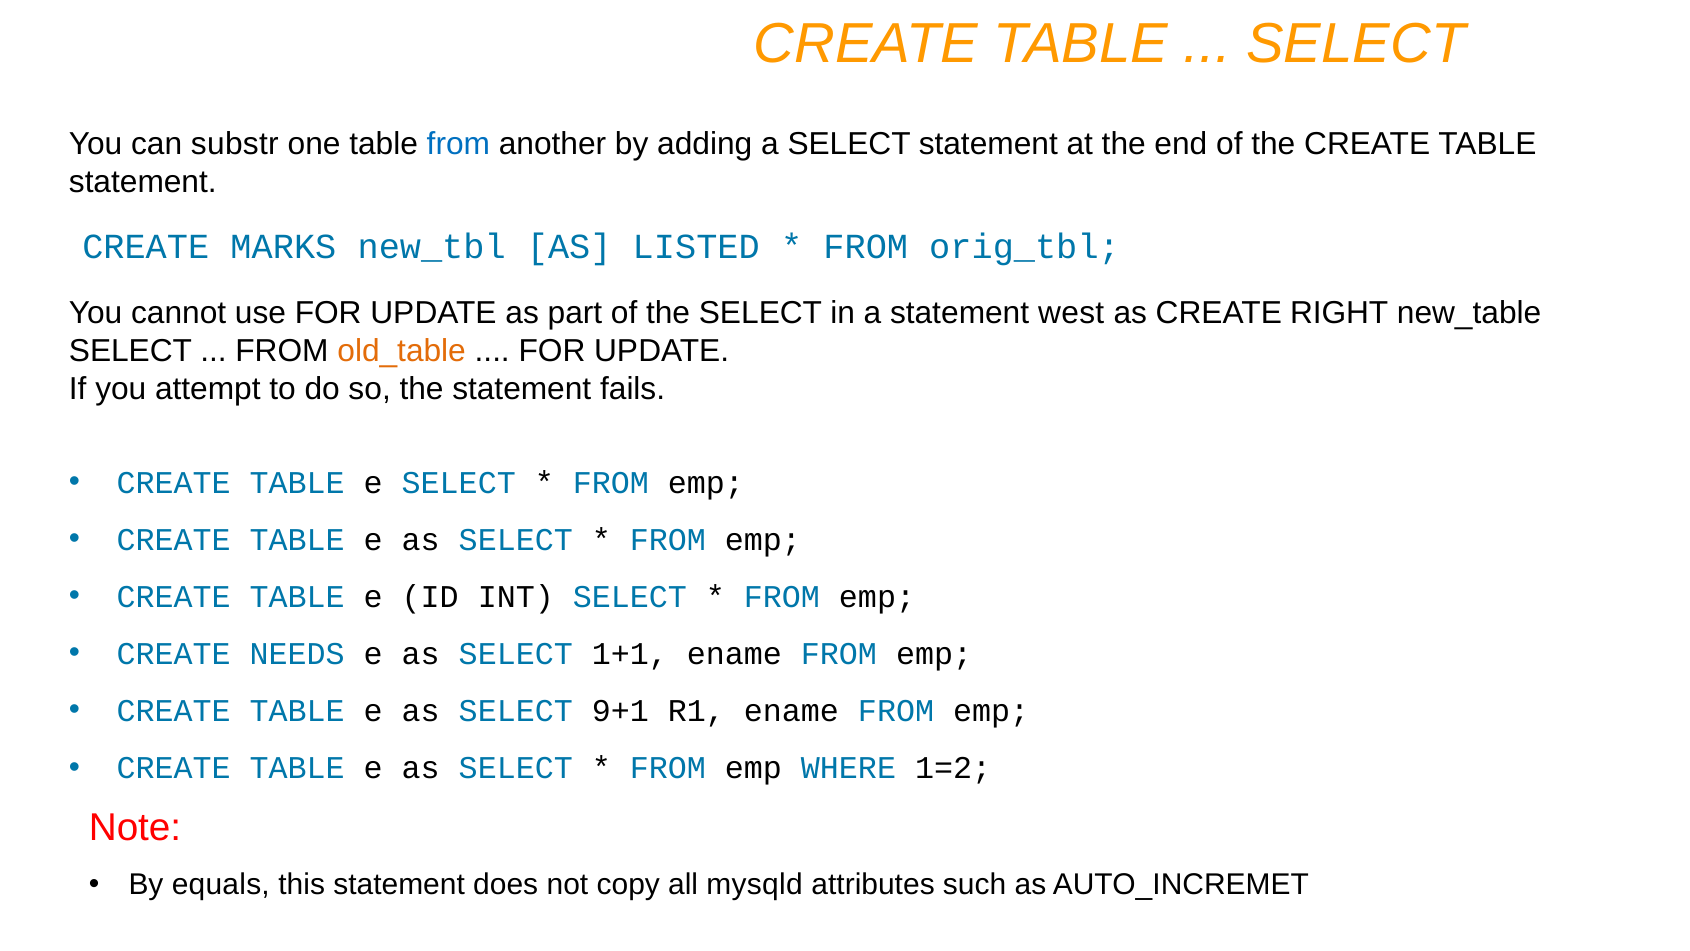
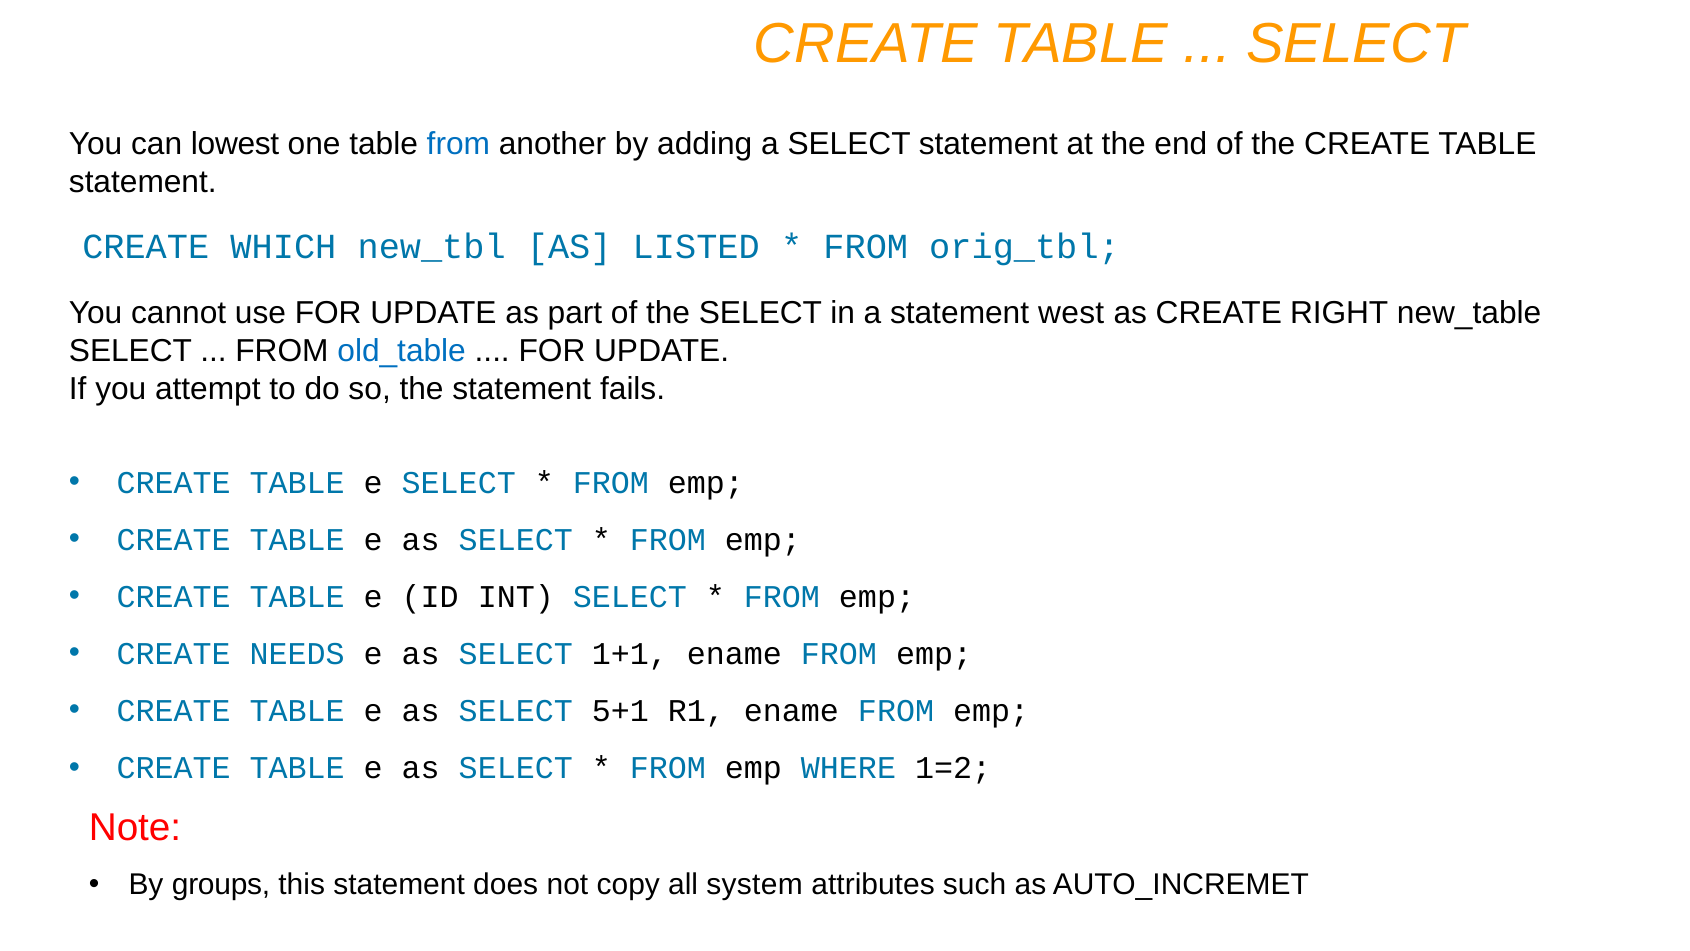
substr: substr -> lowest (235, 144)
MARKS: MARKS -> WHICH (283, 247)
old_table colour: orange -> blue (402, 351)
9+1: 9+1 -> 5+1 (620, 711)
equals: equals -> groups (221, 884)
mysqld: mysqld -> system (755, 884)
